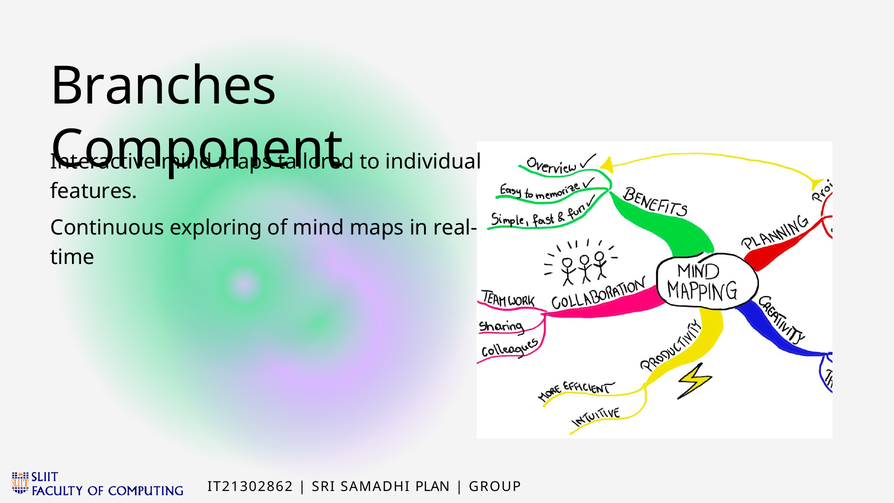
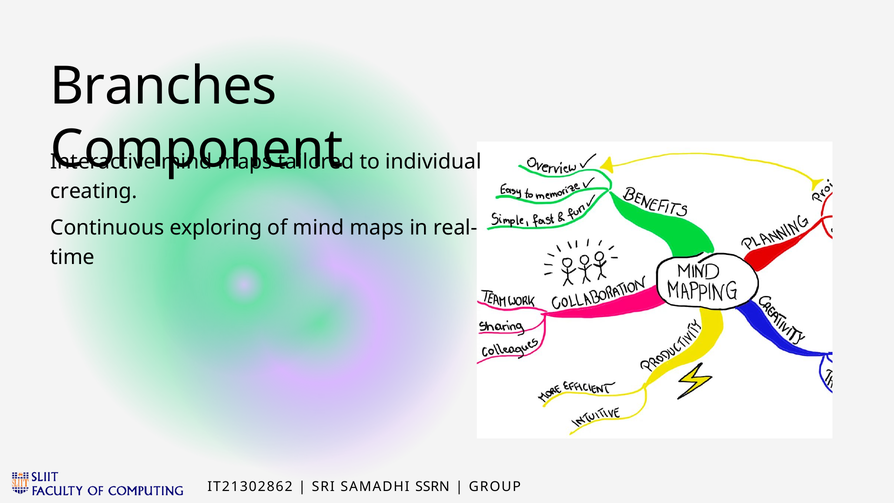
features: features -> creating (94, 191)
PLAN: PLAN -> SSRN (432, 486)
